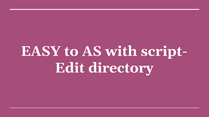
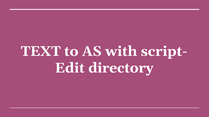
EASY: EASY -> TEXT (41, 52)
